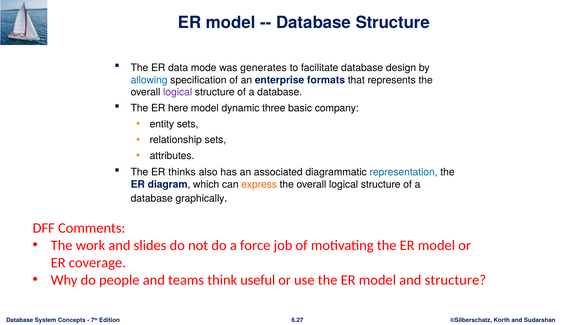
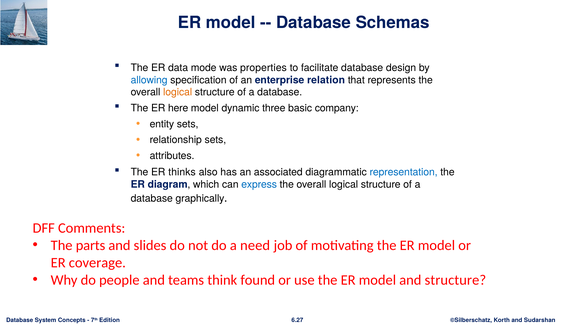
Database Structure: Structure -> Schemas (393, 23)
generates: generates -> properties (263, 68)
formats: formats -> relation (326, 80)
logical colour: purple -> orange (178, 92)
express colour: orange -> blue (259, 185)
work: work -> parts (91, 245)
force: force -> need (255, 245)
useful: useful -> found (258, 280)
